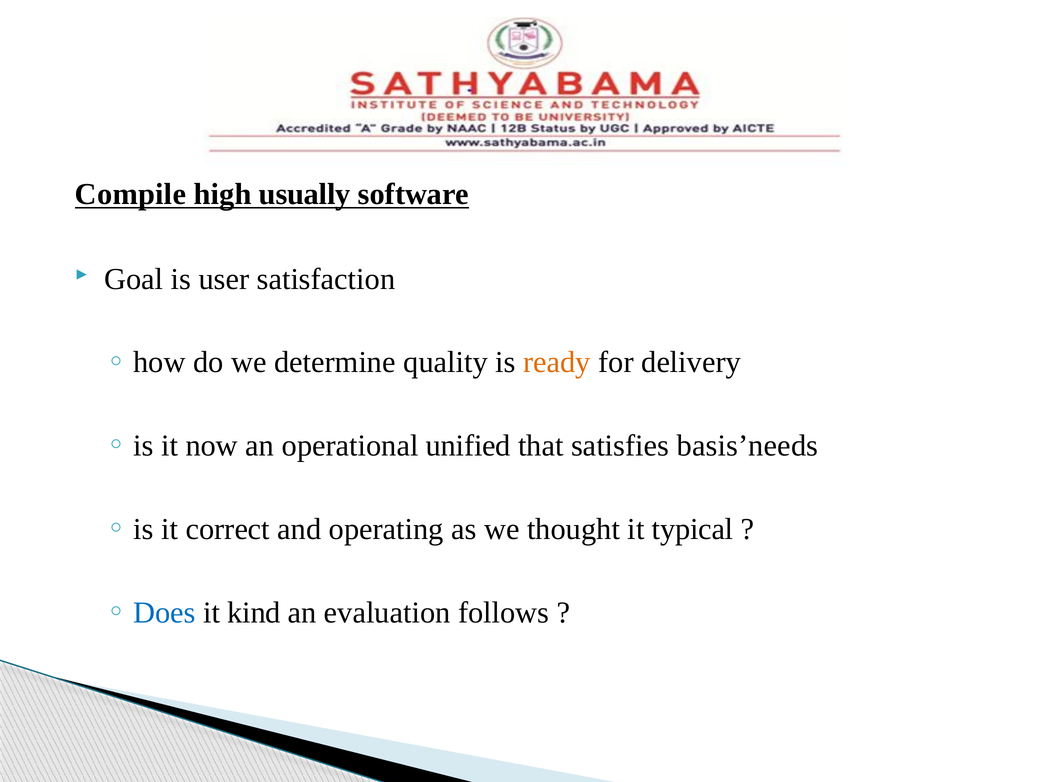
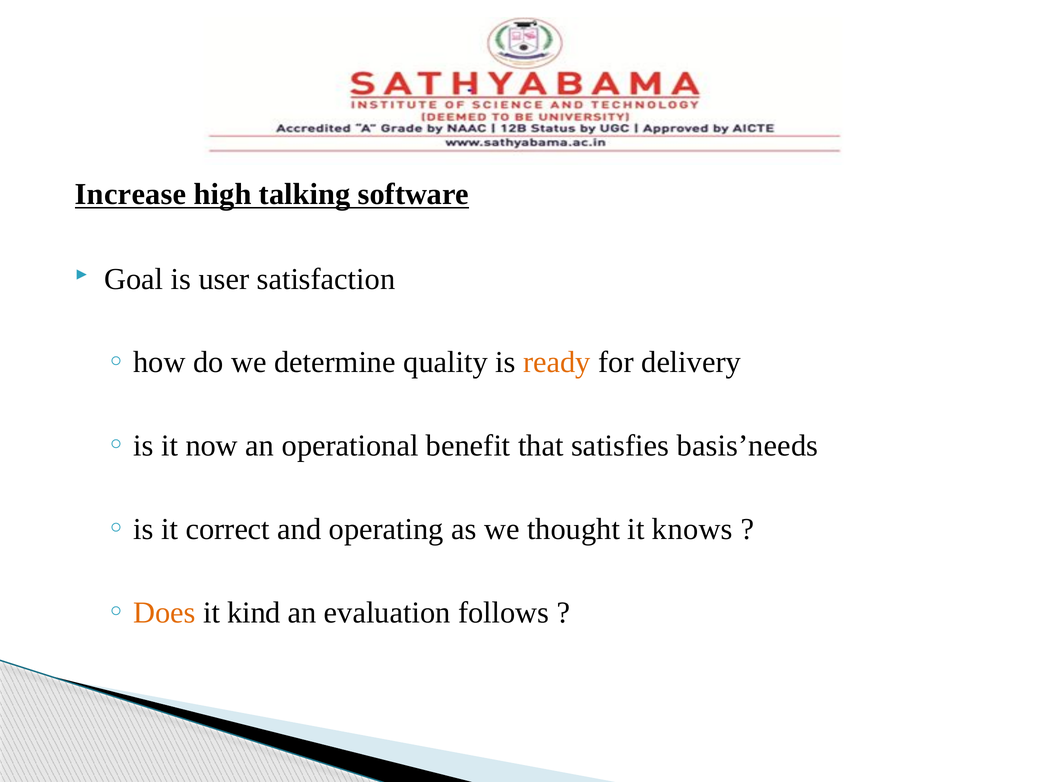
Compile: Compile -> Increase (131, 194)
usually: usually -> talking (305, 194)
unified: unified -> benefit (468, 446)
typical: typical -> knows (692, 530)
Does colour: blue -> orange (165, 613)
